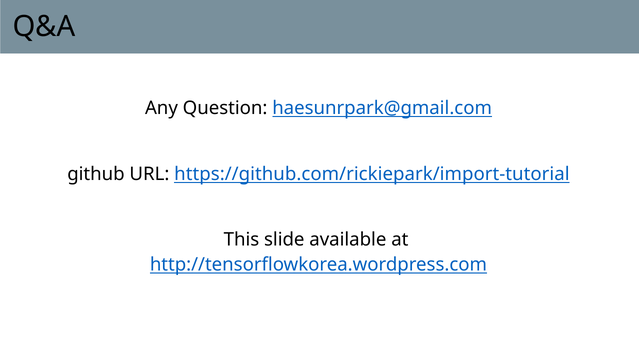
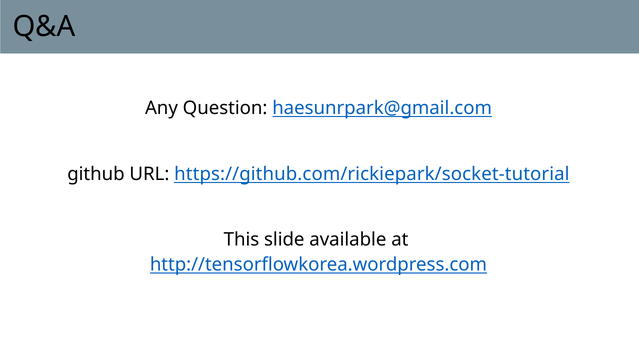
https://github.com/rickiepark/import-tutorial: https://github.com/rickiepark/import-tutorial -> https://github.com/rickiepark/socket-tutorial (372, 174)
